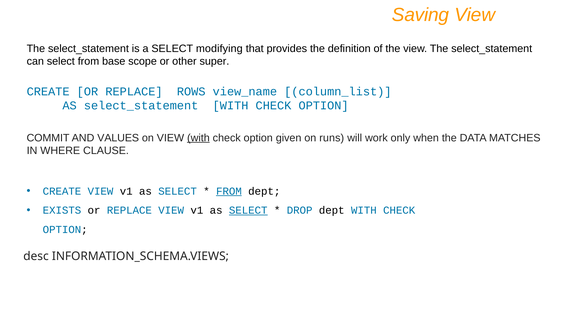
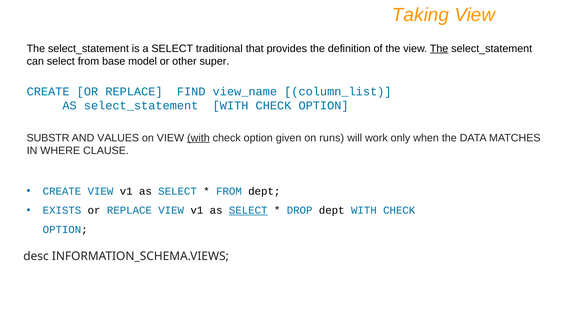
Saving: Saving -> Taking (421, 15)
modifying: modifying -> traditional (219, 49)
The underline: none -> present (439, 49)
scope: scope -> model (143, 61)
ROWS: ROWS -> FIND (191, 91)
COMMIT: COMMIT -> SUBSTR (48, 138)
FROM underline: present -> none (229, 191)
